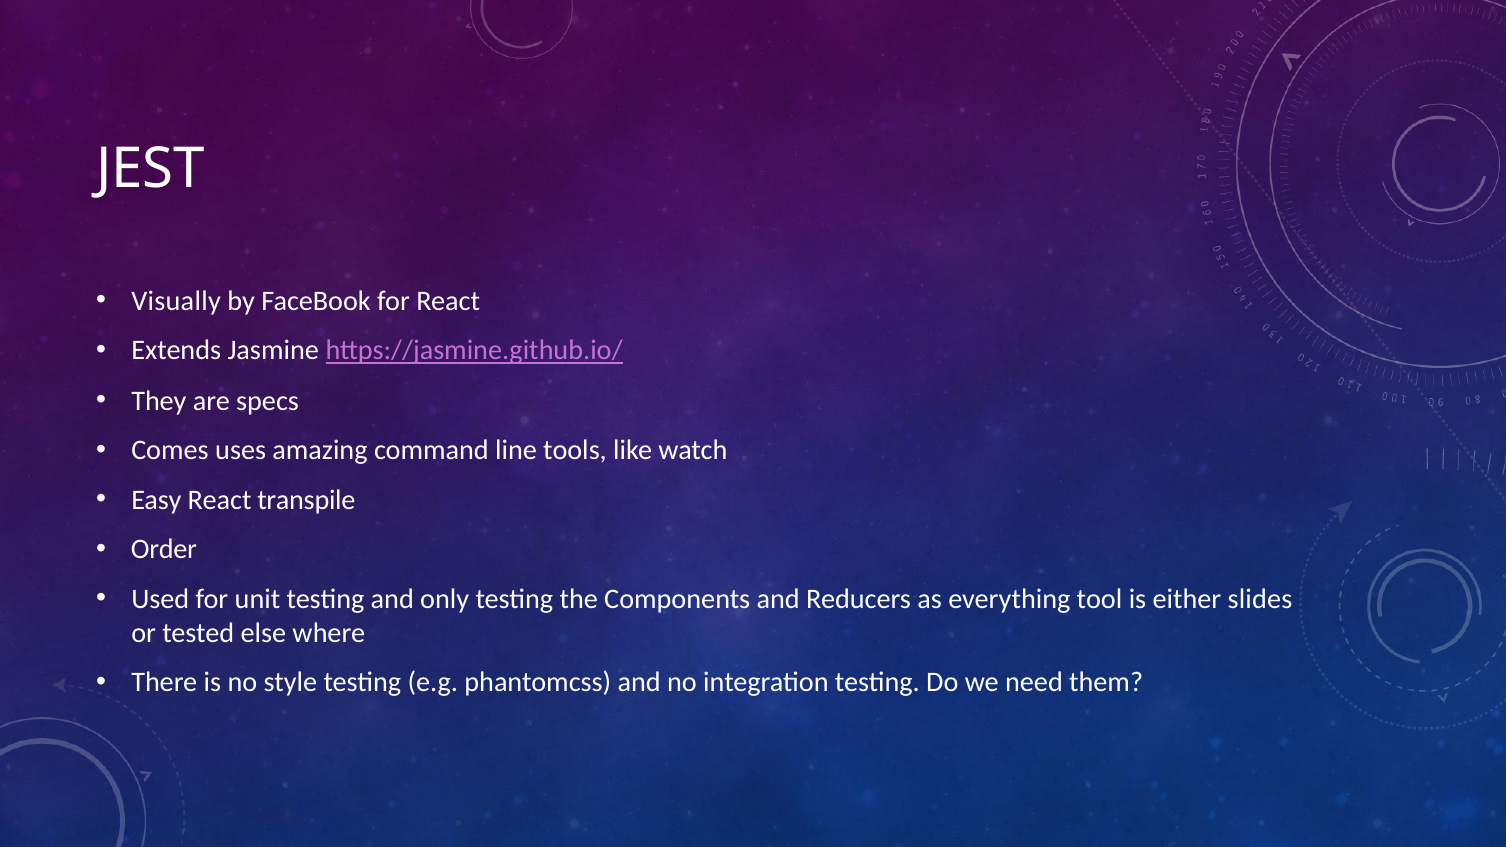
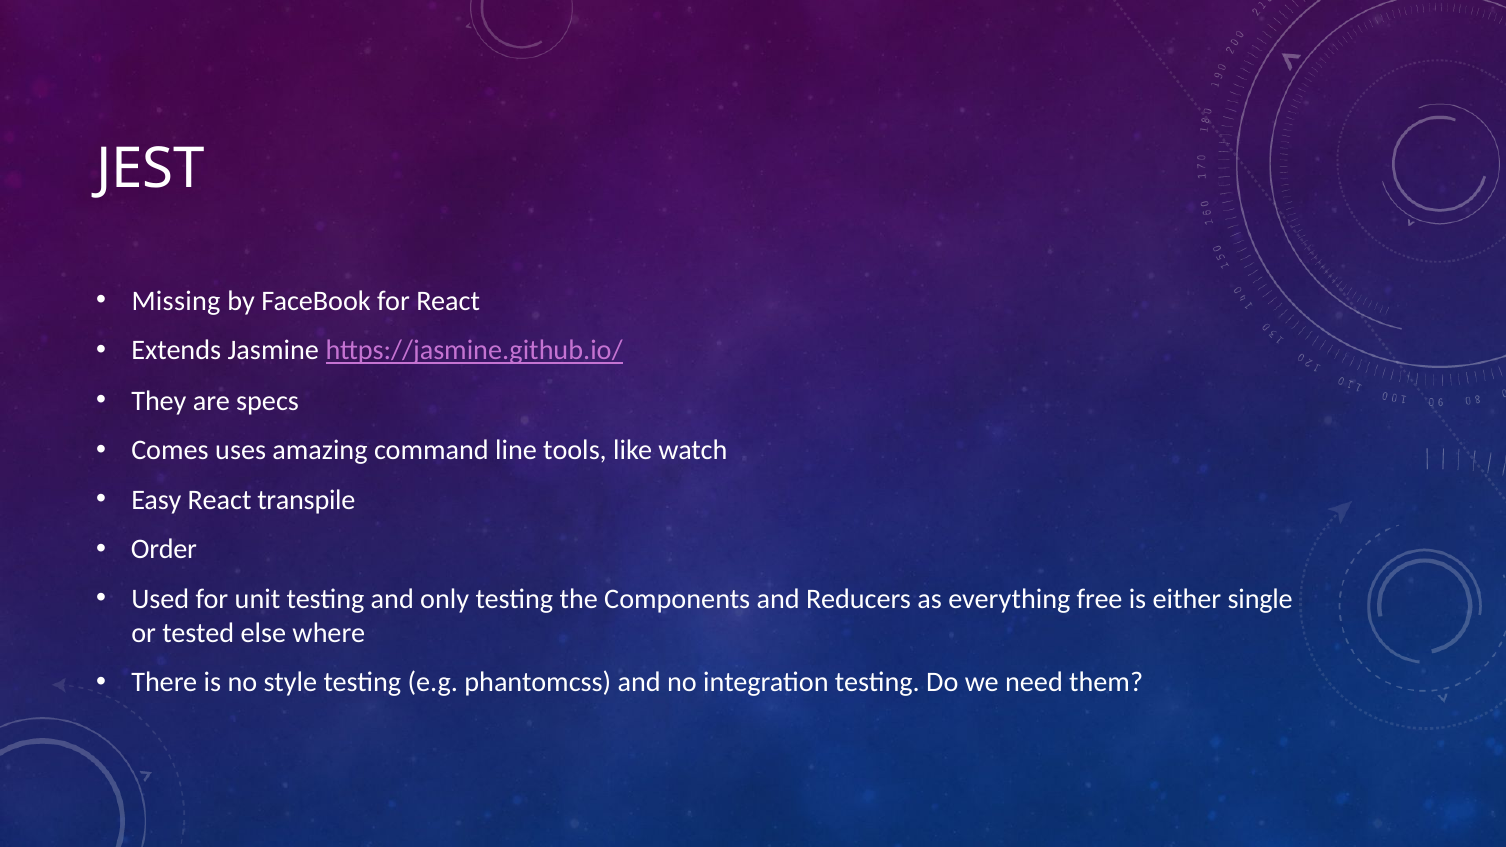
Visually: Visually -> Missing (176, 301)
tool: tool -> free (1100, 599)
slides: slides -> single (1260, 599)
